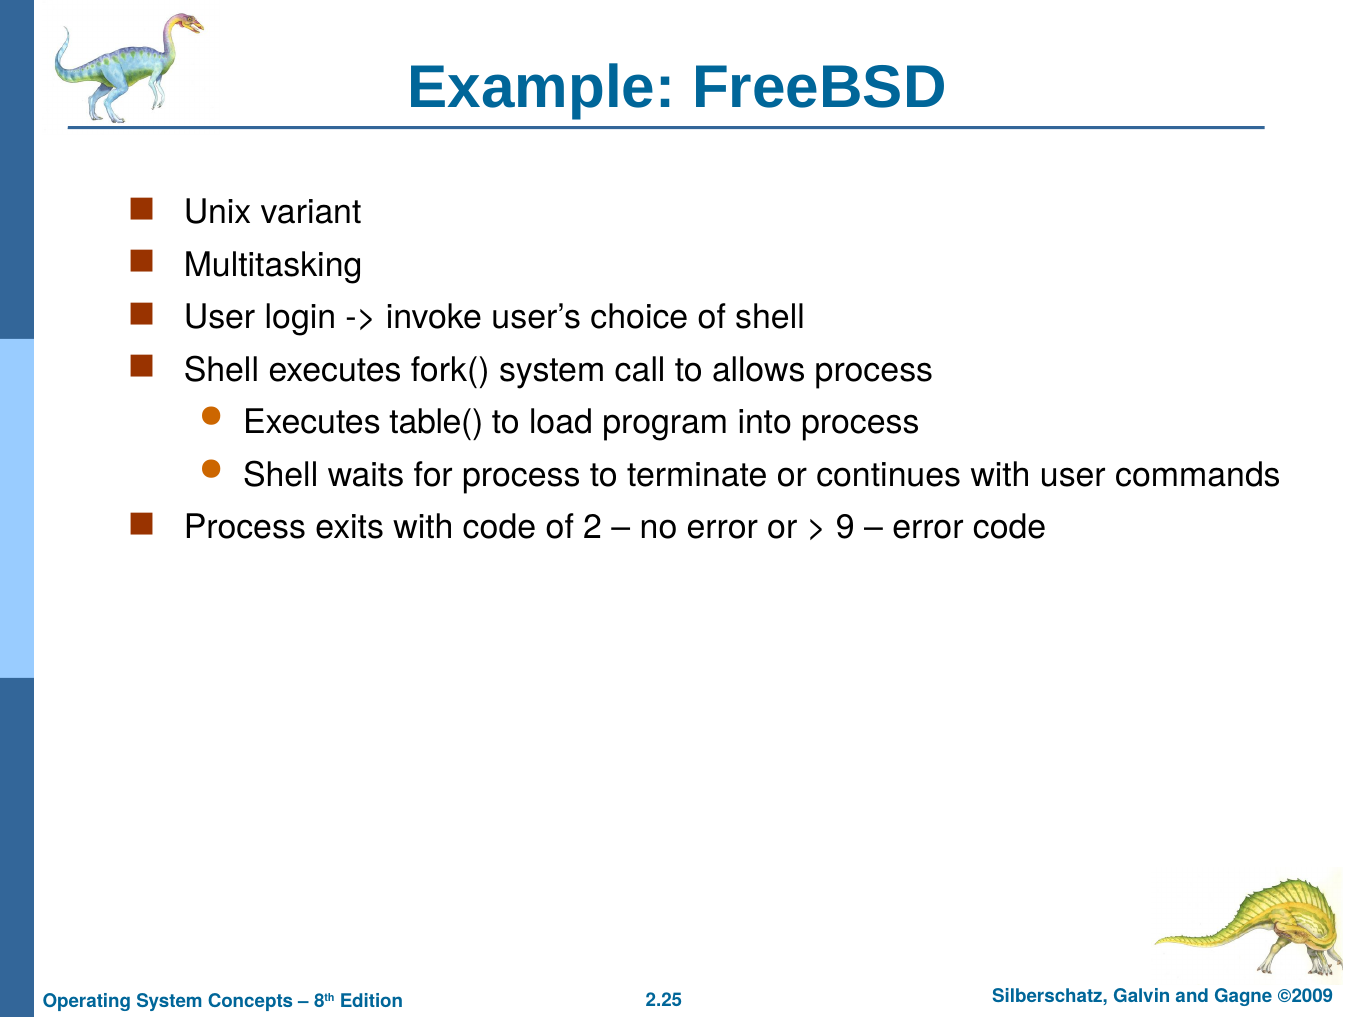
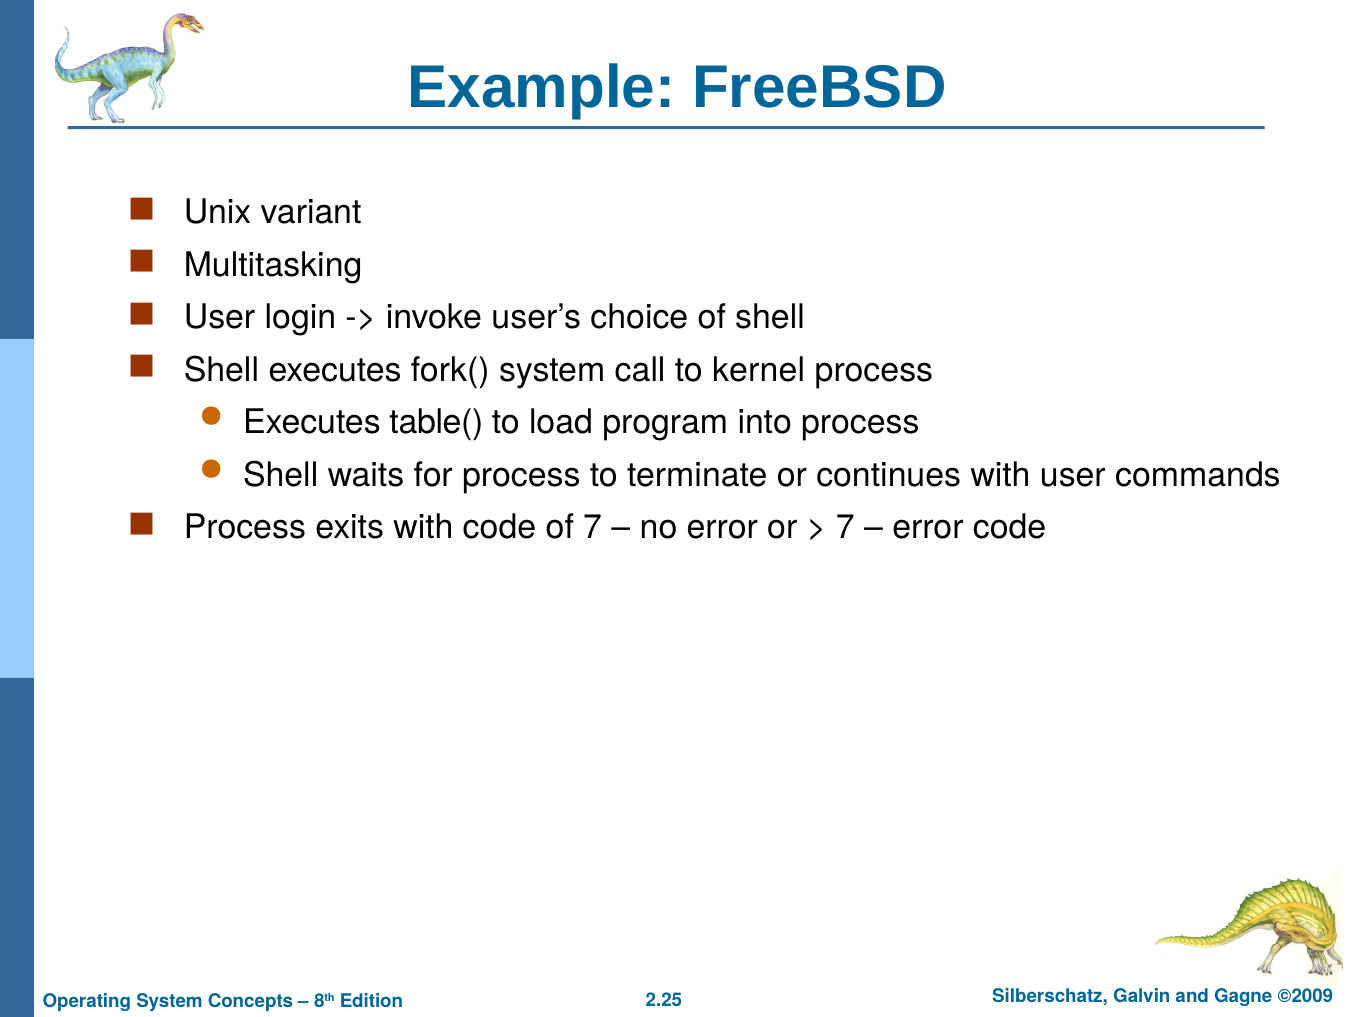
allows: allows -> kernel (759, 370)
of 2: 2 -> 7 (593, 527)
9: 9 -> 7 (845, 527)
